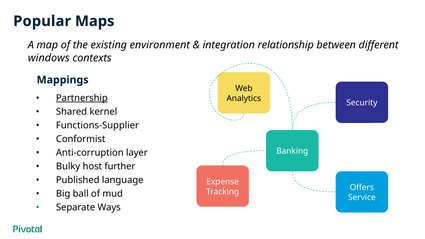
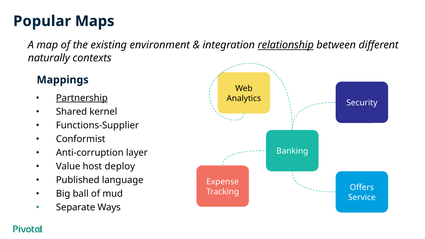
relationship underline: none -> present (286, 45)
windows: windows -> naturally (49, 58)
Bulky: Bulky -> Value (68, 167)
further: further -> deploy (120, 167)
